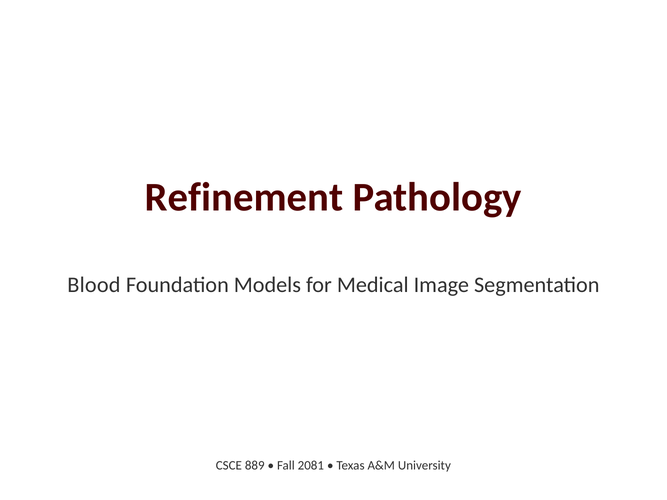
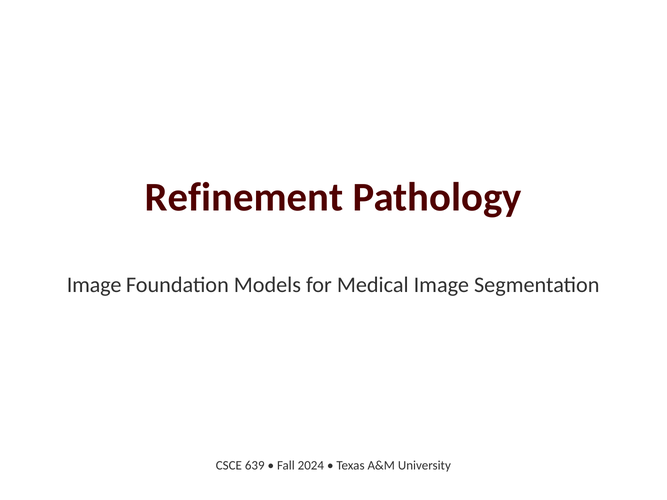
Blood: Blood -> Image (94, 285)
889: 889 -> 639 (255, 466)
2081: 2081 -> 2024 (311, 466)
